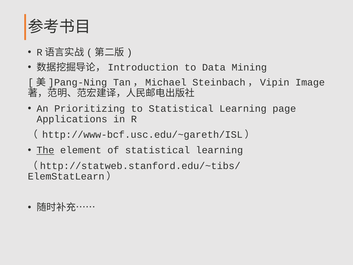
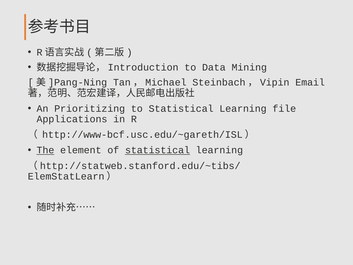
Image: Image -> Email (310, 82)
page: page -> file (284, 108)
statistical underline: none -> present (157, 150)
